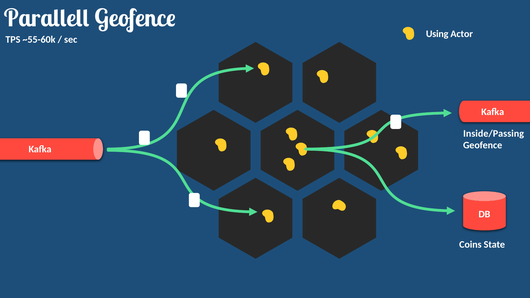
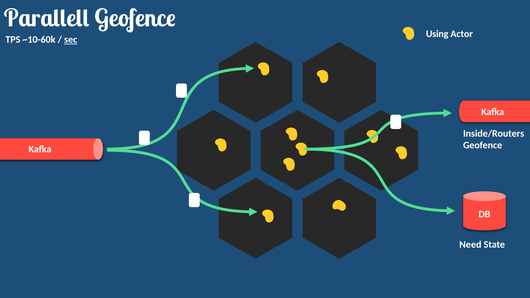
~55-60k: ~55-60k -> ~10-60k (39, 40)
sec underline: none -> present (71, 40)
Inside/Passing: Inside/Passing -> Inside/Routers (494, 134)
Coins: Coins -> Need (470, 245)
